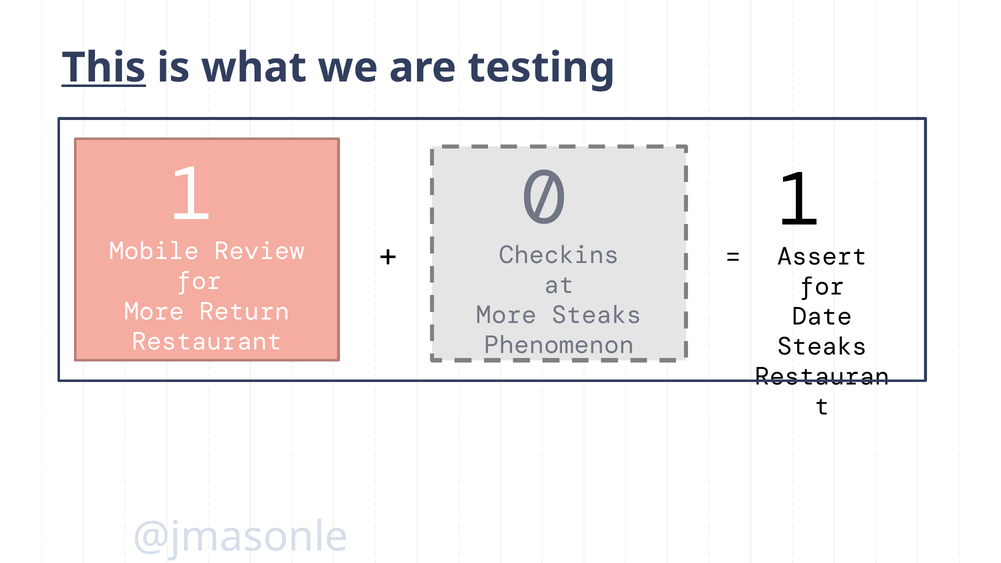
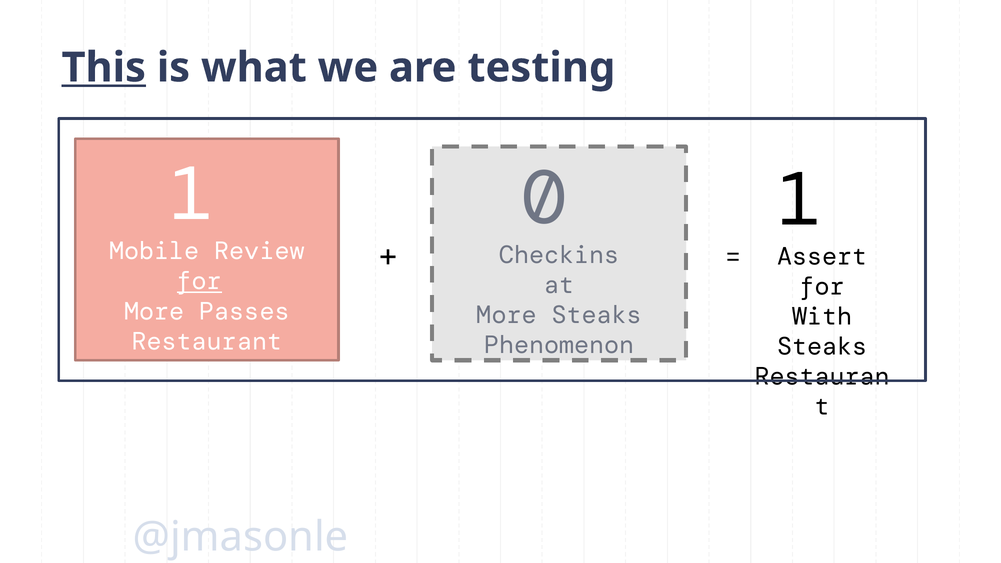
for underline: none -> present (199, 281)
Return: Return -> Passes (244, 311)
Date: Date -> With (822, 316)
